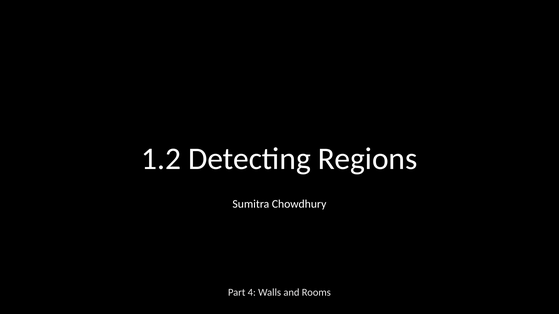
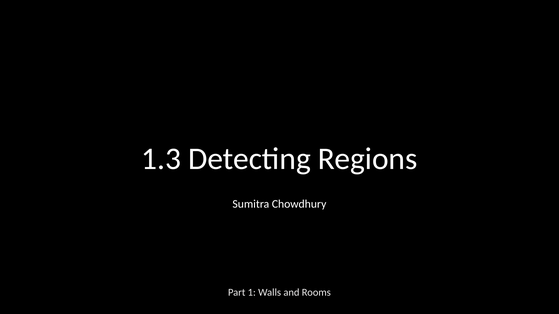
1.2: 1.2 -> 1.3 (161, 159)
4: 4 -> 1 (252, 293)
